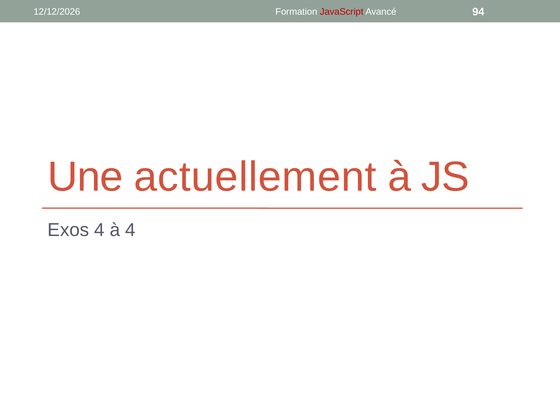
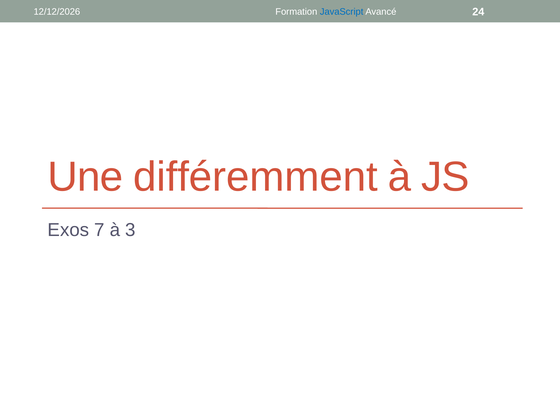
JavaScript colour: red -> blue (342, 12)
94: 94 -> 24 (478, 12)
actuellement: actuellement -> différemment (255, 177)
Exos 4: 4 -> 7 (99, 230)
à 4: 4 -> 3 (131, 230)
